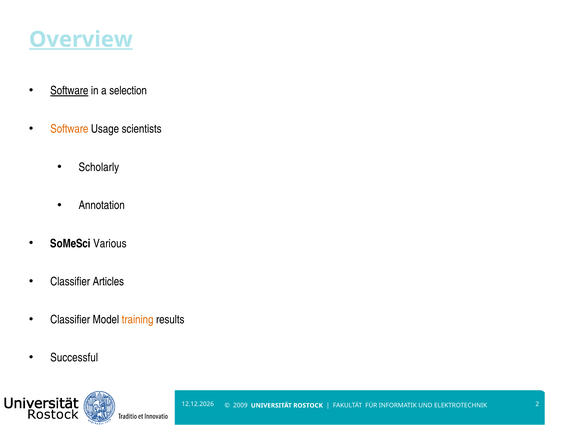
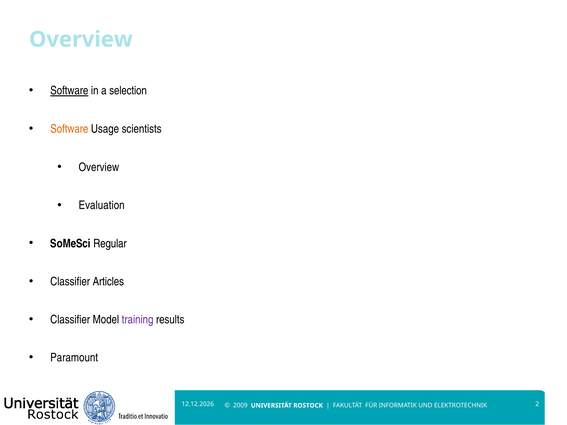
Overview underline: present -> none (81, 39)
Scholarly: Scholarly -> Overview (99, 167)
Annotation: Annotation -> Evaluation (102, 205)
Various: Various -> Regular (110, 244)
training colour: orange -> purple (138, 320)
Successful: Successful -> Paramount (74, 358)
